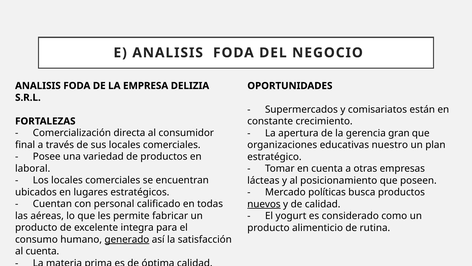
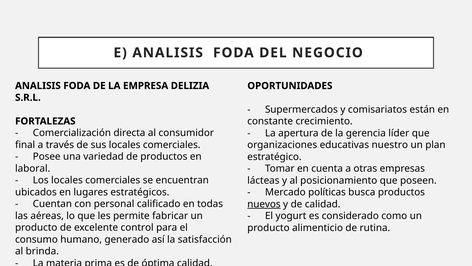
gran: gran -> líder (399, 133)
integra: integra -> control (137, 227)
generado underline: present -> none (127, 239)
al cuenta: cuenta -> brinda (42, 251)
